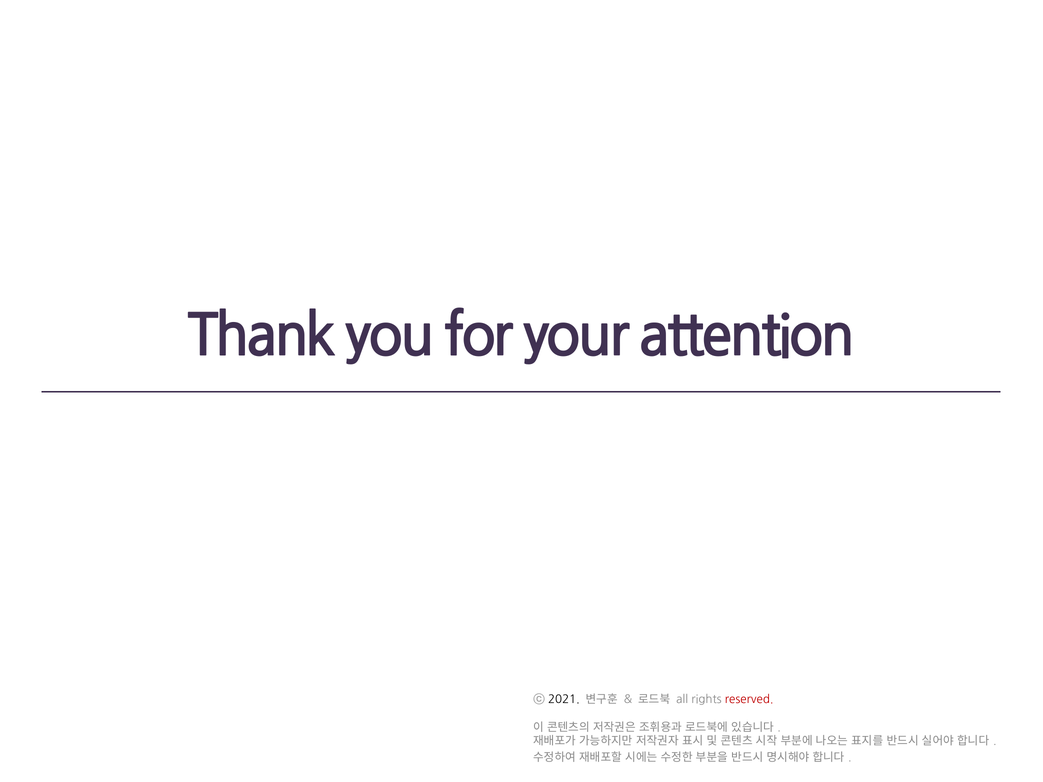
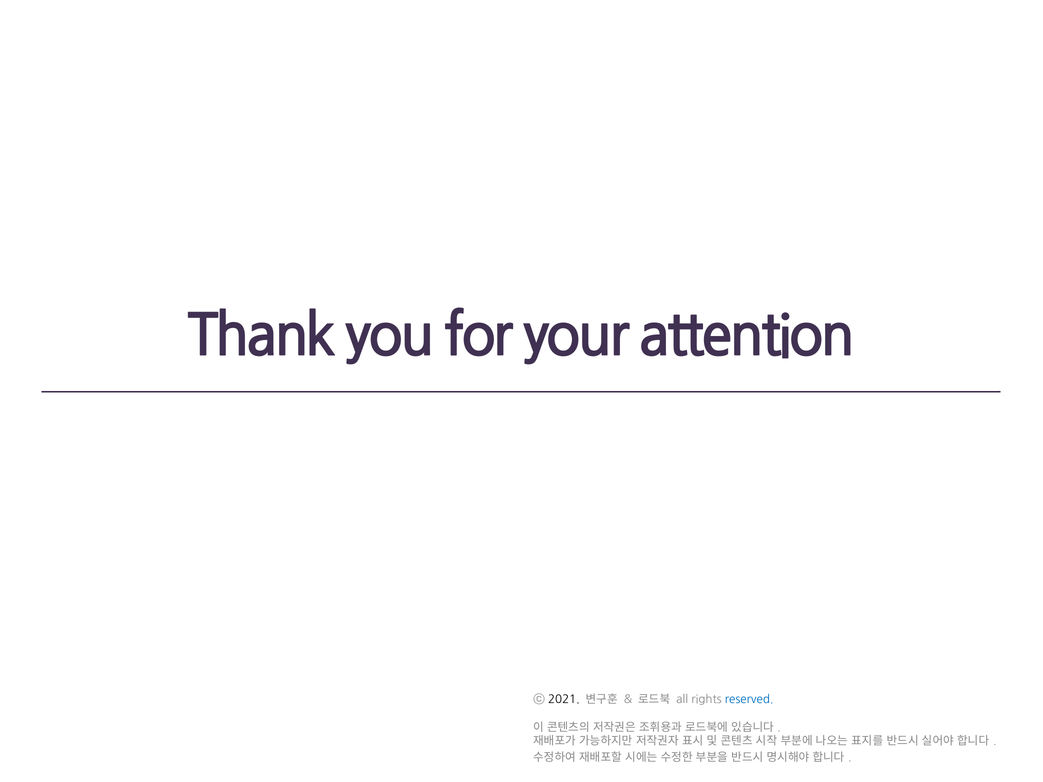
reserved colour: red -> blue (749, 700)
